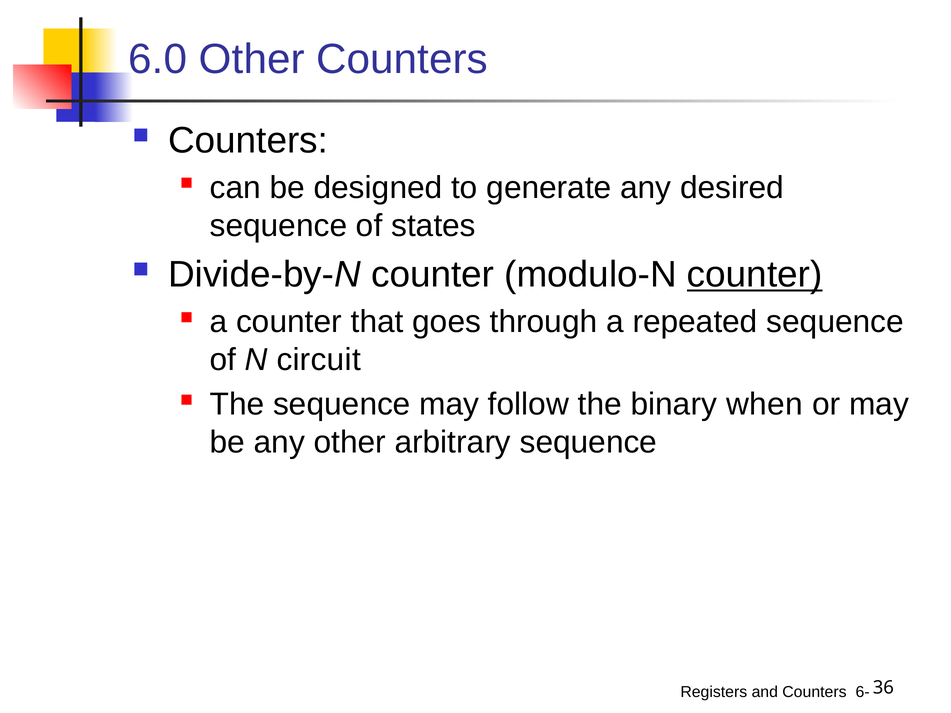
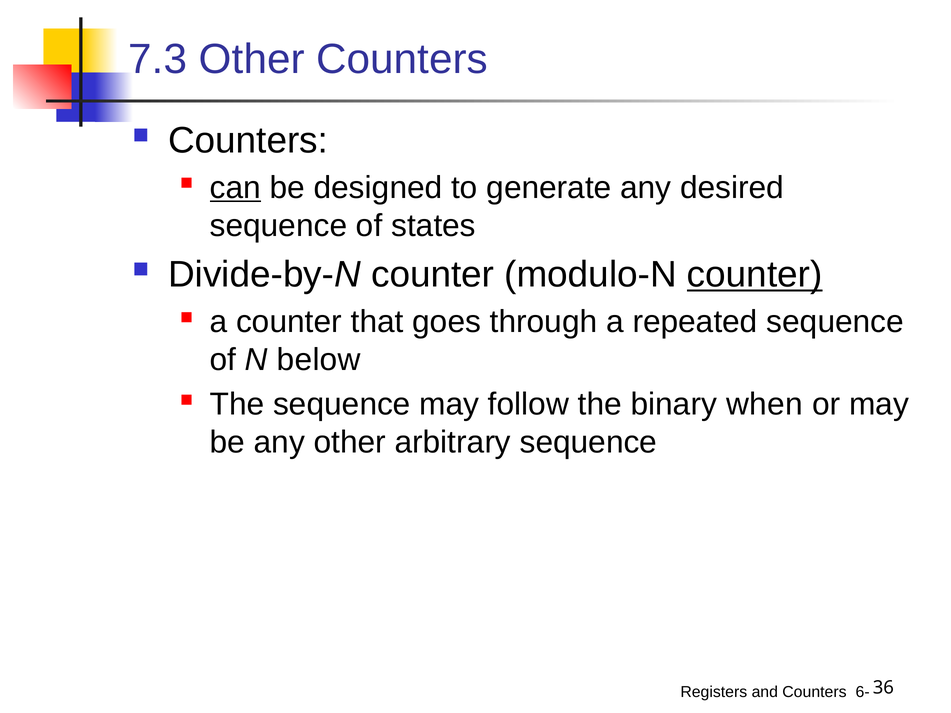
6.0: 6.0 -> 7.3 (158, 59)
can underline: none -> present (235, 188)
circuit: circuit -> below (319, 360)
